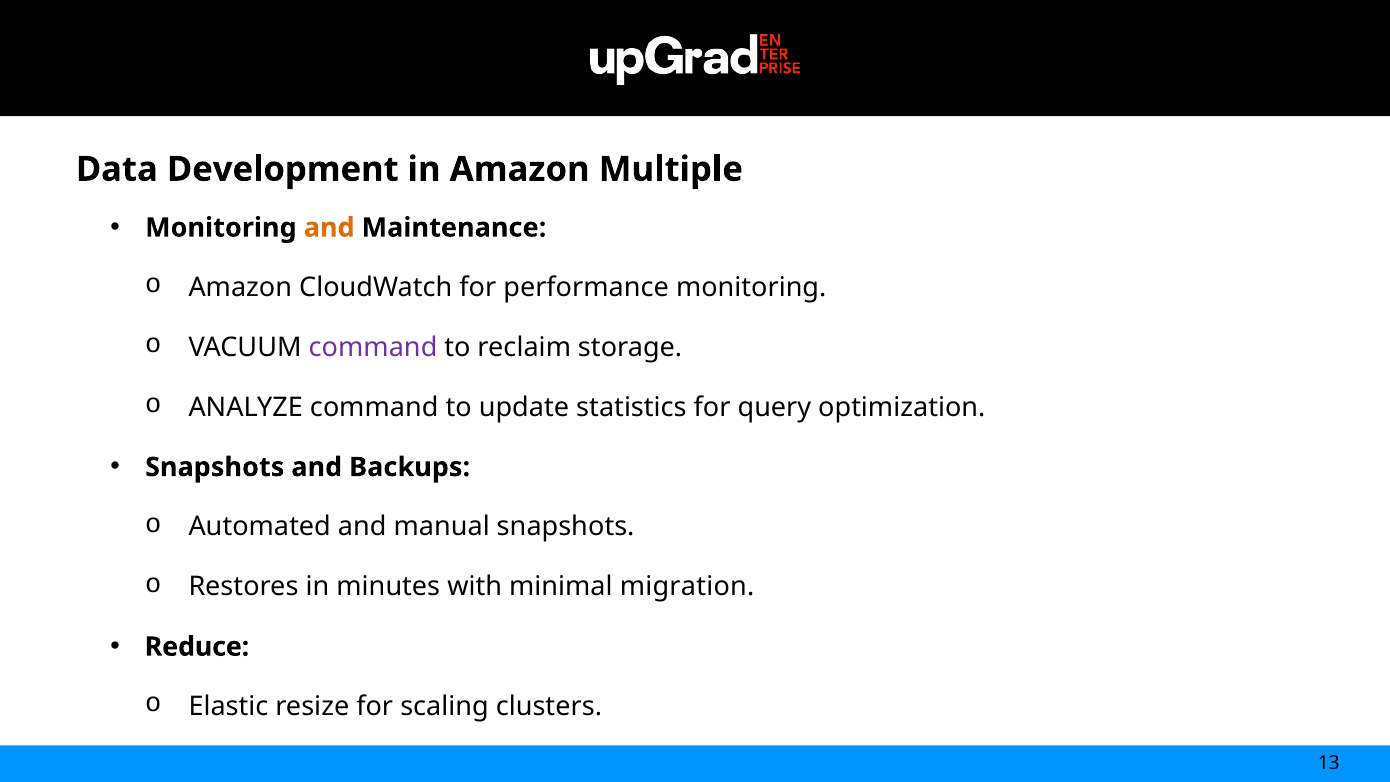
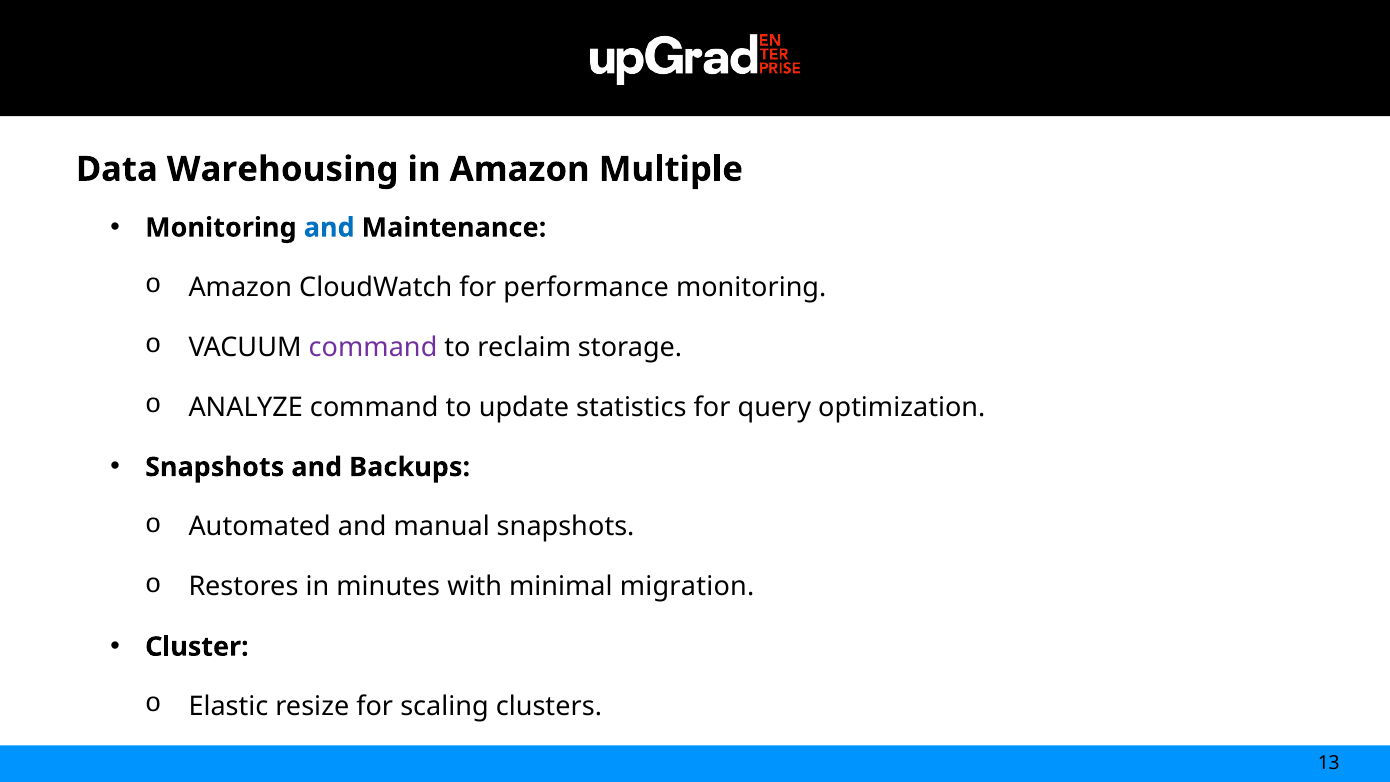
Development: Development -> Warehousing (283, 169)
and colour: orange -> blue (329, 228)
Reduce: Reduce -> Cluster (197, 647)
